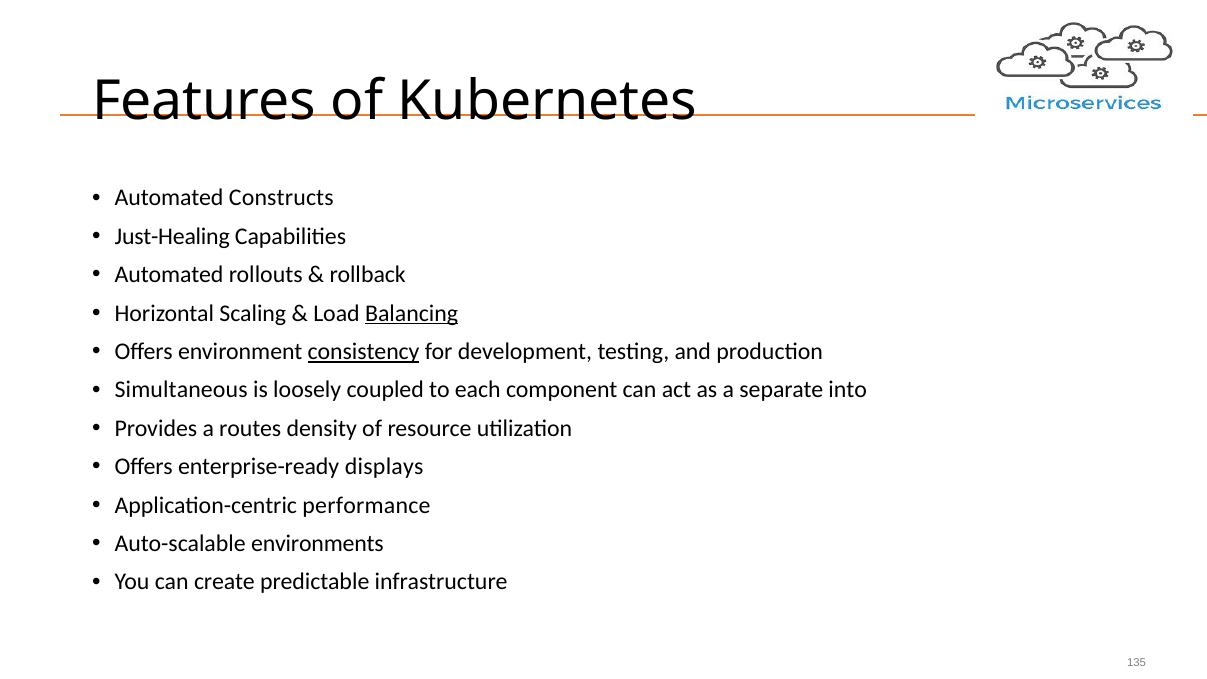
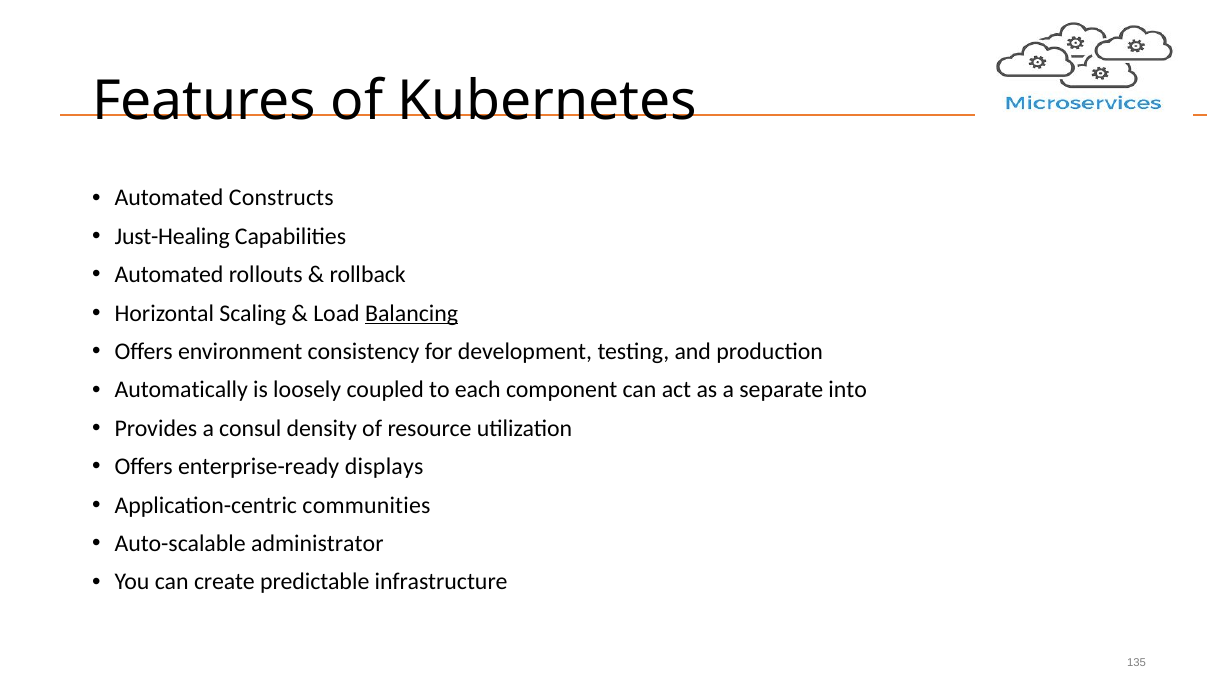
consistency underline: present -> none (364, 352)
Simultaneous: Simultaneous -> Automatically (181, 390)
routes: routes -> consul (250, 428)
performance: performance -> communities (366, 505)
environments: environments -> administrator (317, 543)
